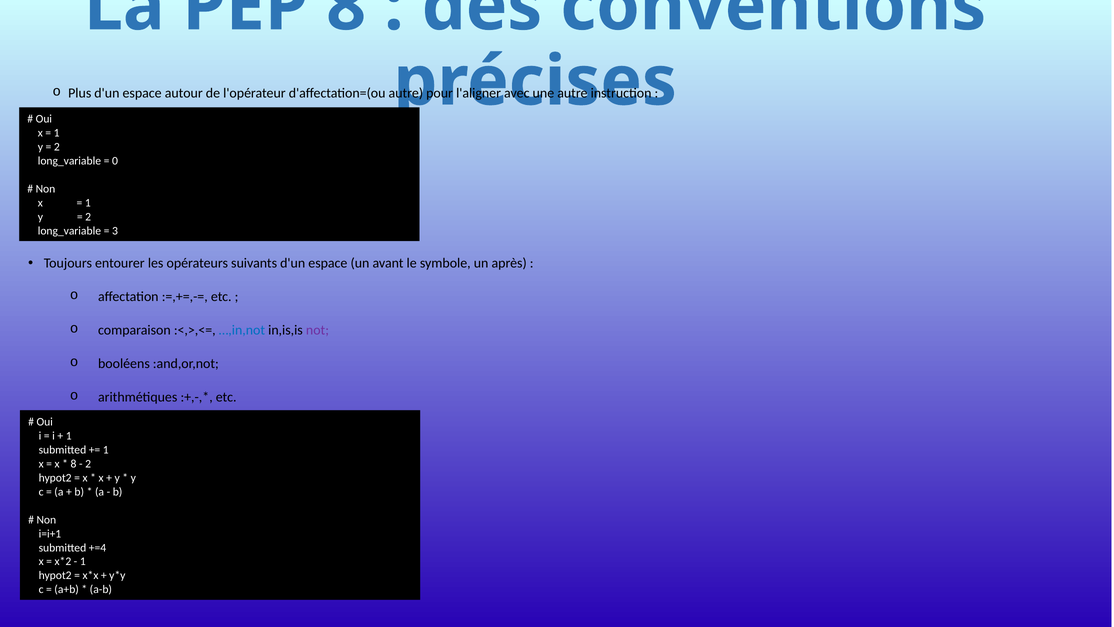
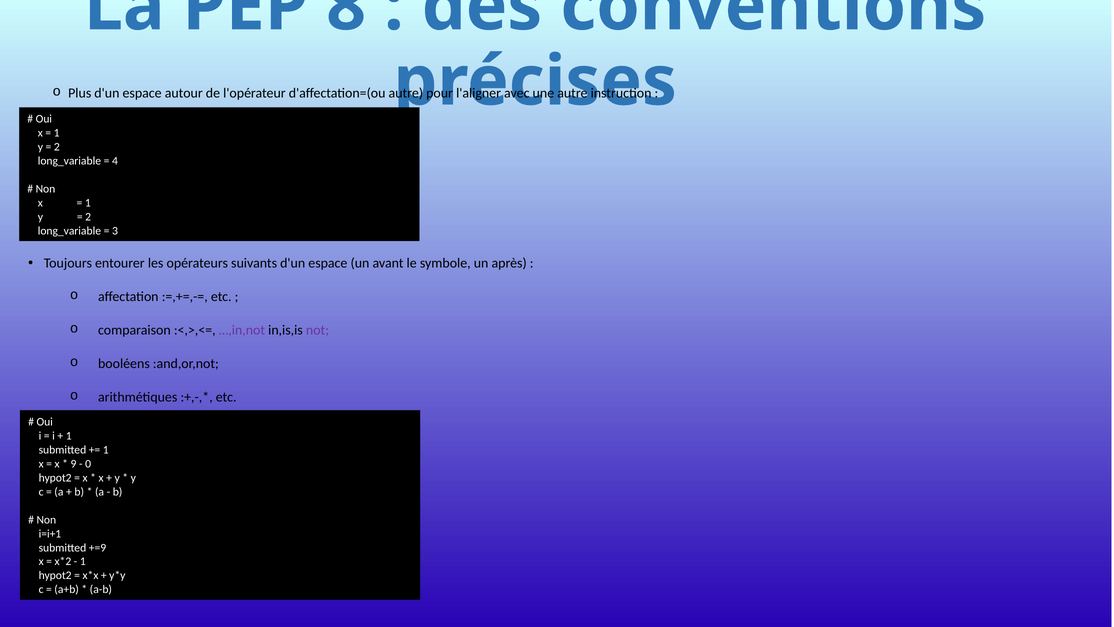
0: 0 -> 4 (115, 161)
…,in,not colour: blue -> purple (242, 330)
8: 8 -> 9 (73, 464)
2: 2 -> 0 (88, 464)
+=4: +=4 -> +=9 (97, 547)
